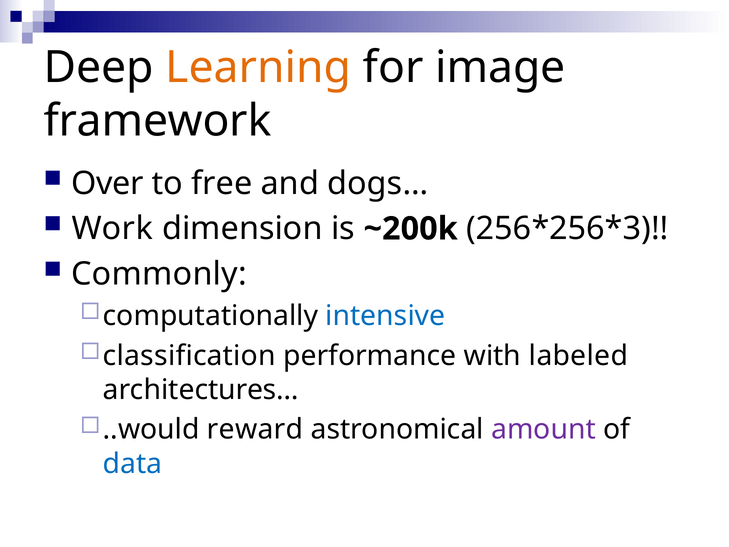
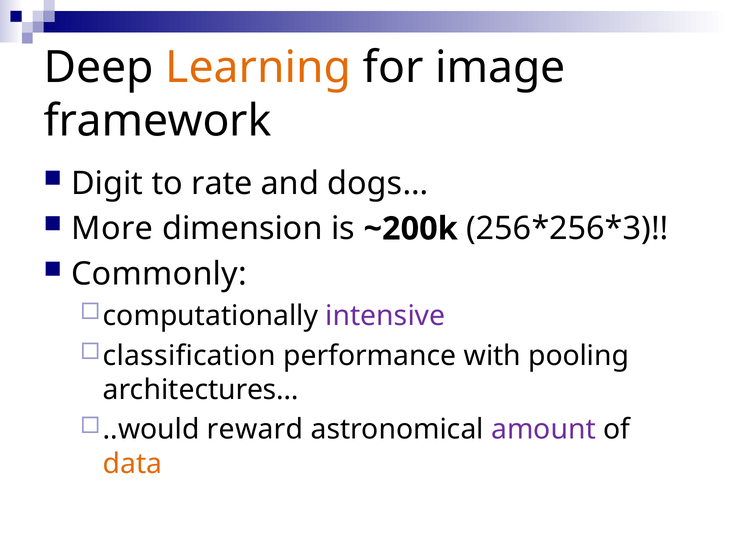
Over: Over -> Digit (107, 183)
free: free -> rate (222, 183)
Work: Work -> More (112, 229)
intensive colour: blue -> purple (385, 316)
labeled: labeled -> pooling (579, 356)
data colour: blue -> orange (133, 463)
